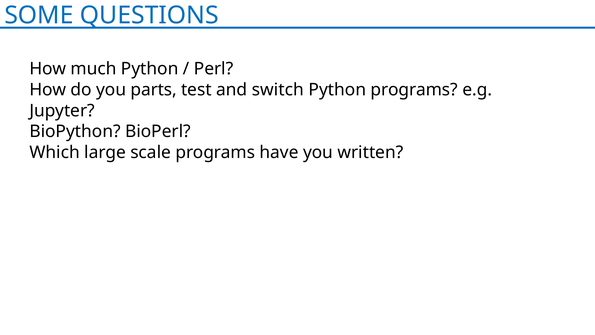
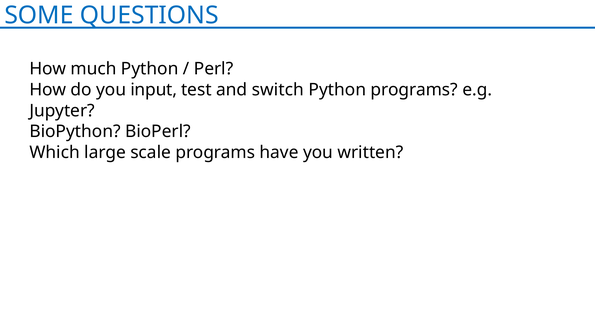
parts: parts -> input (154, 90)
